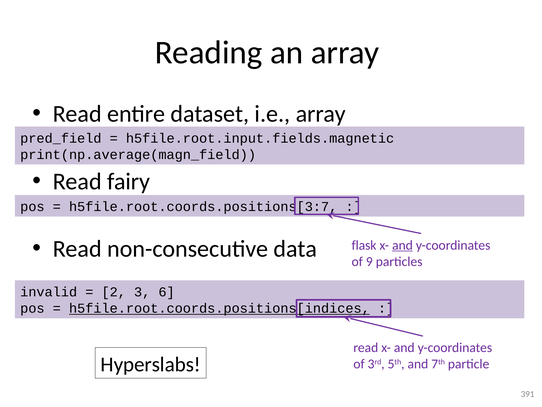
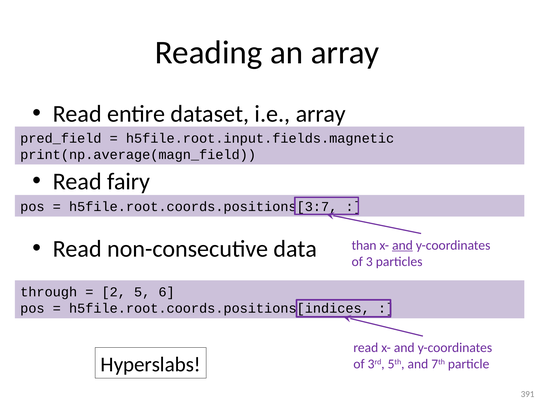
flask: flask -> than (364, 245)
9: 9 -> 3 (369, 261)
invalid: invalid -> through (49, 292)
3: 3 -> 5 (142, 292)
h5file.root.coords.positions[indices underline: present -> none (219, 308)
